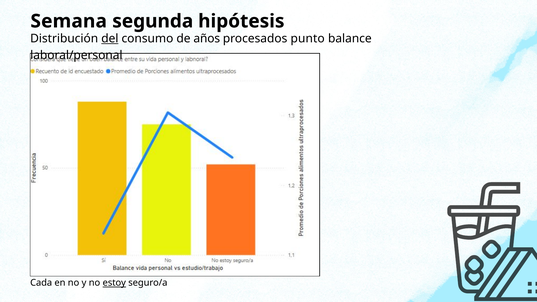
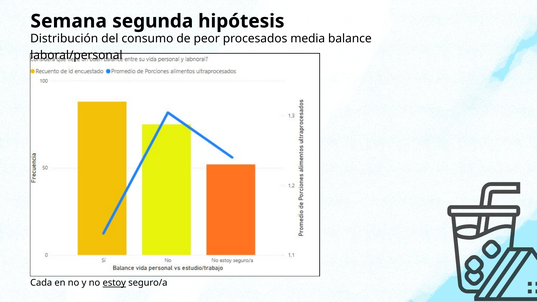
del underline: present -> none (110, 39)
años: años -> peor (207, 39)
punto: punto -> media (308, 39)
